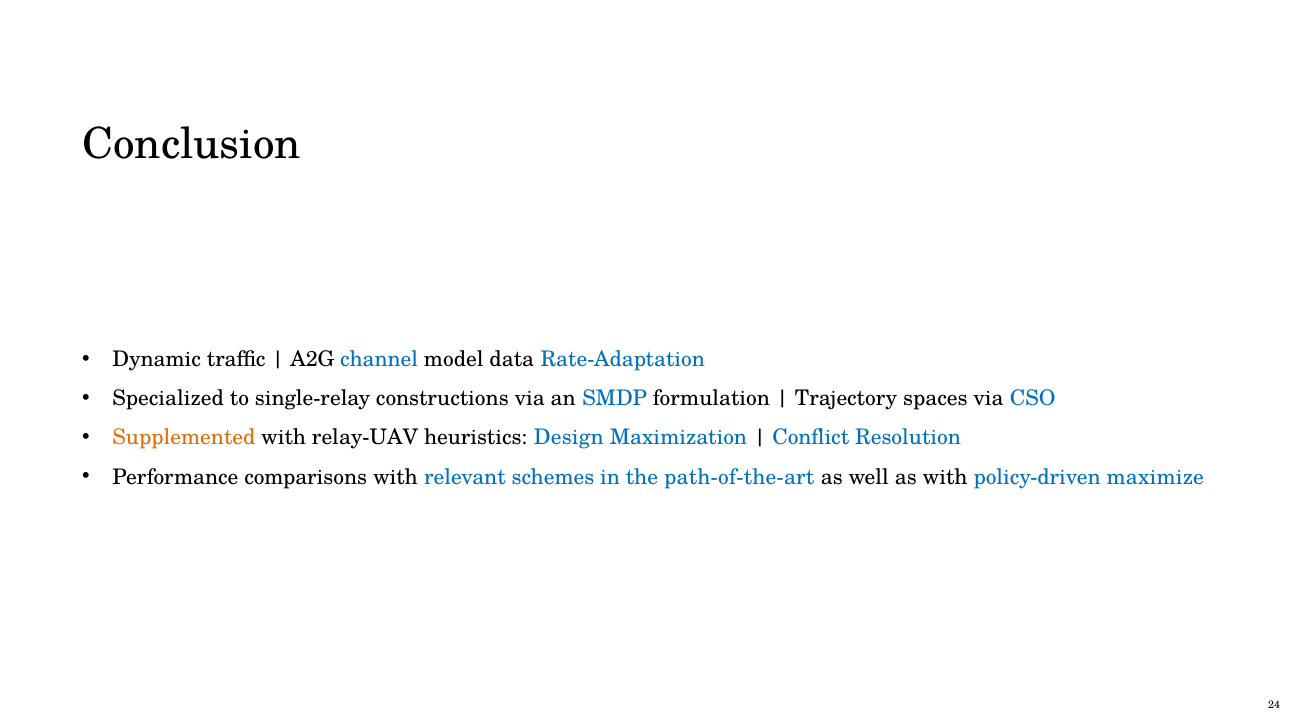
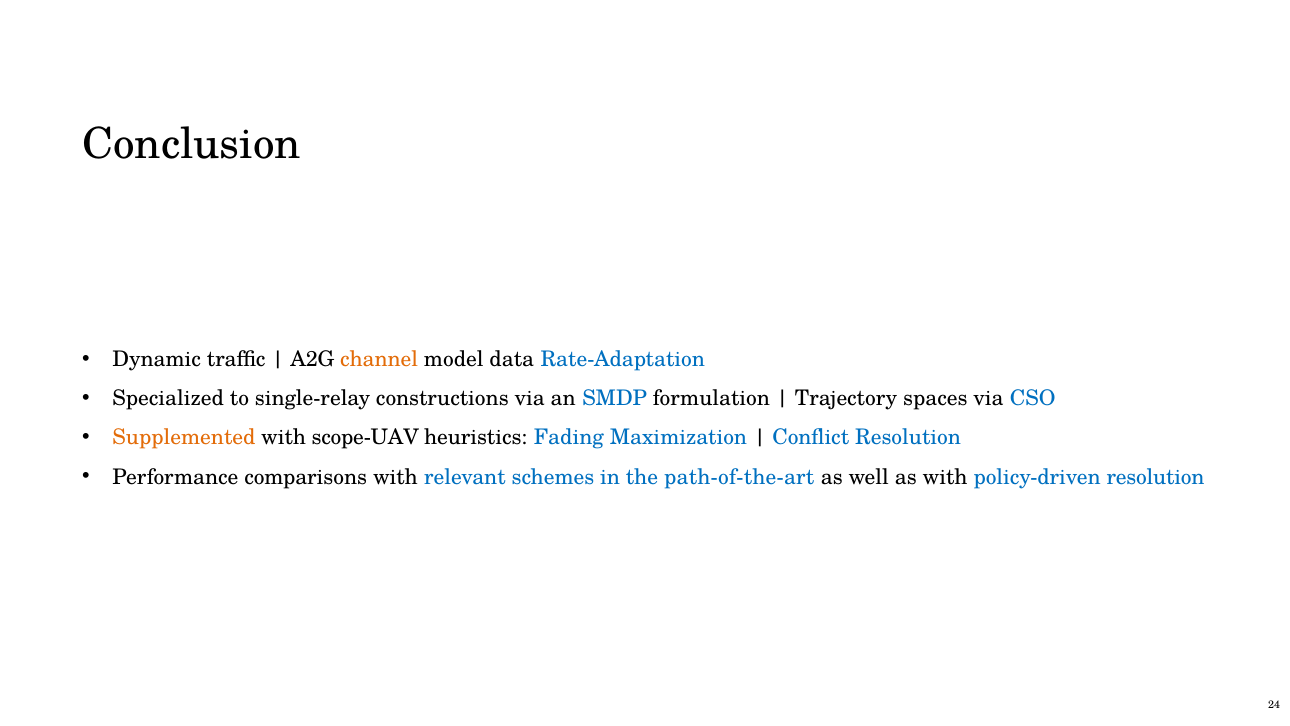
channel colour: blue -> orange (379, 359)
relay-UAV: relay-UAV -> scope-UAV (365, 438)
Design: Design -> Fading (569, 438)
policy-driven maximize: maximize -> resolution (1156, 477)
